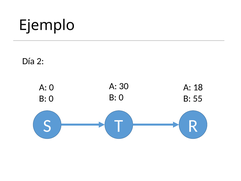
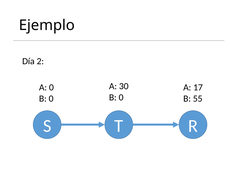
18: 18 -> 17 (198, 87)
